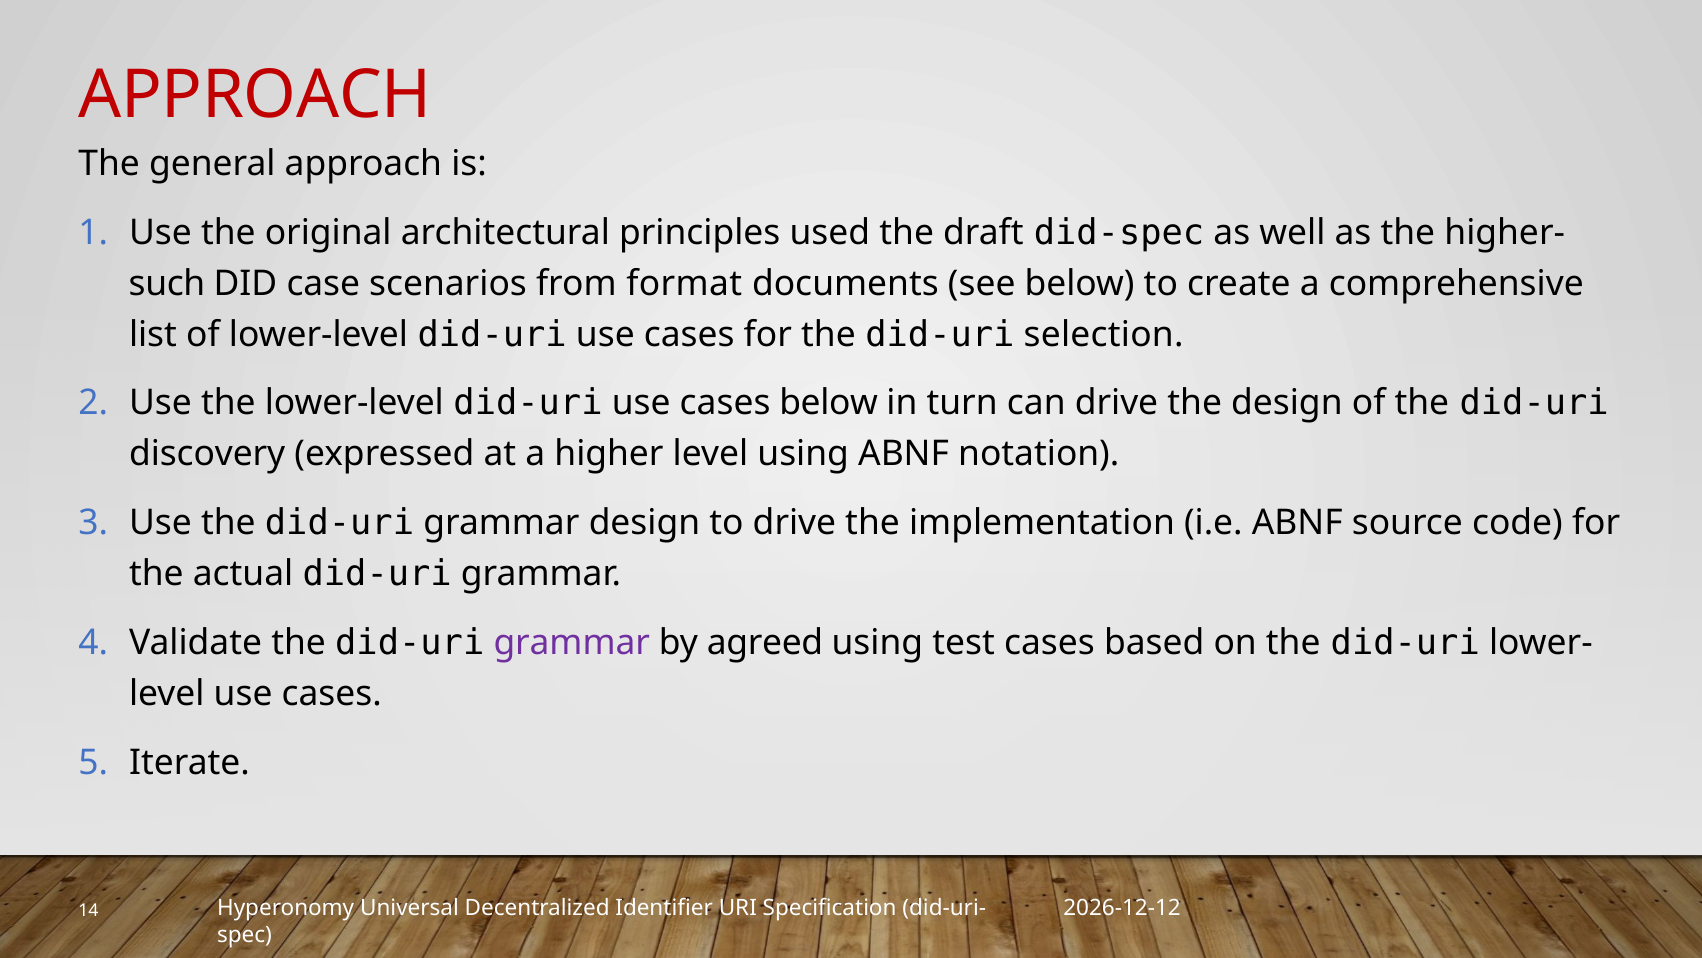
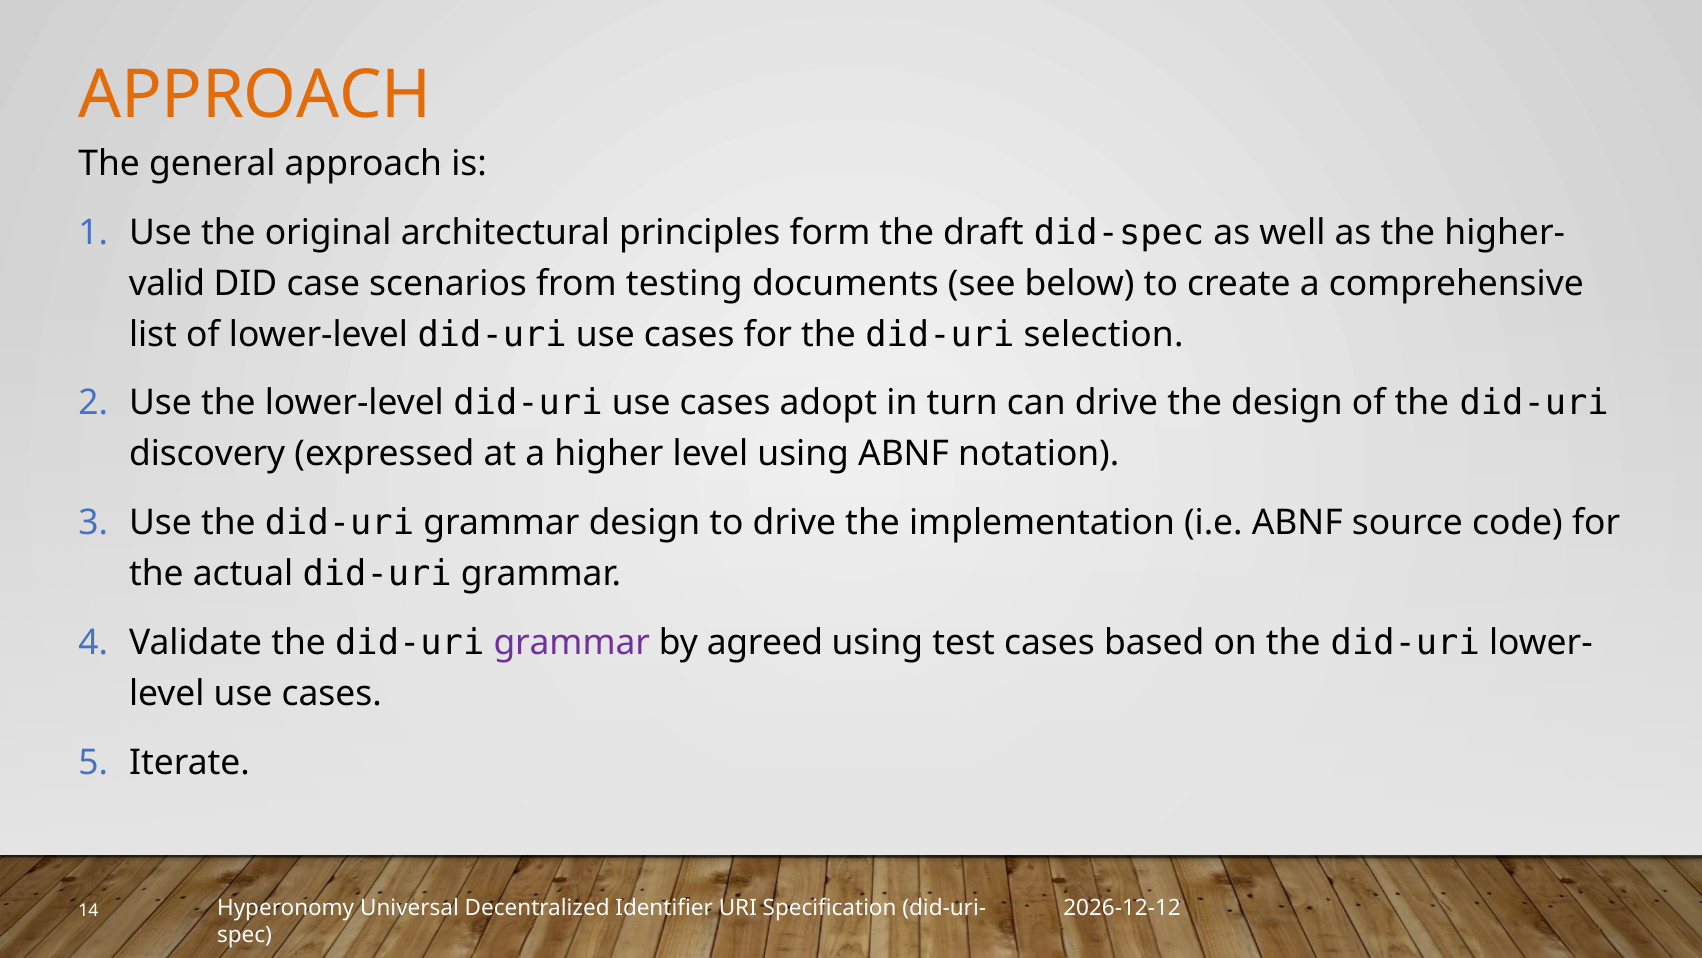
APPROACH colour: red -> orange (255, 95)
used: used -> form (830, 232)
such: such -> valid (167, 283)
format: format -> testing (684, 283)
cases below: below -> adopt (828, 403)
